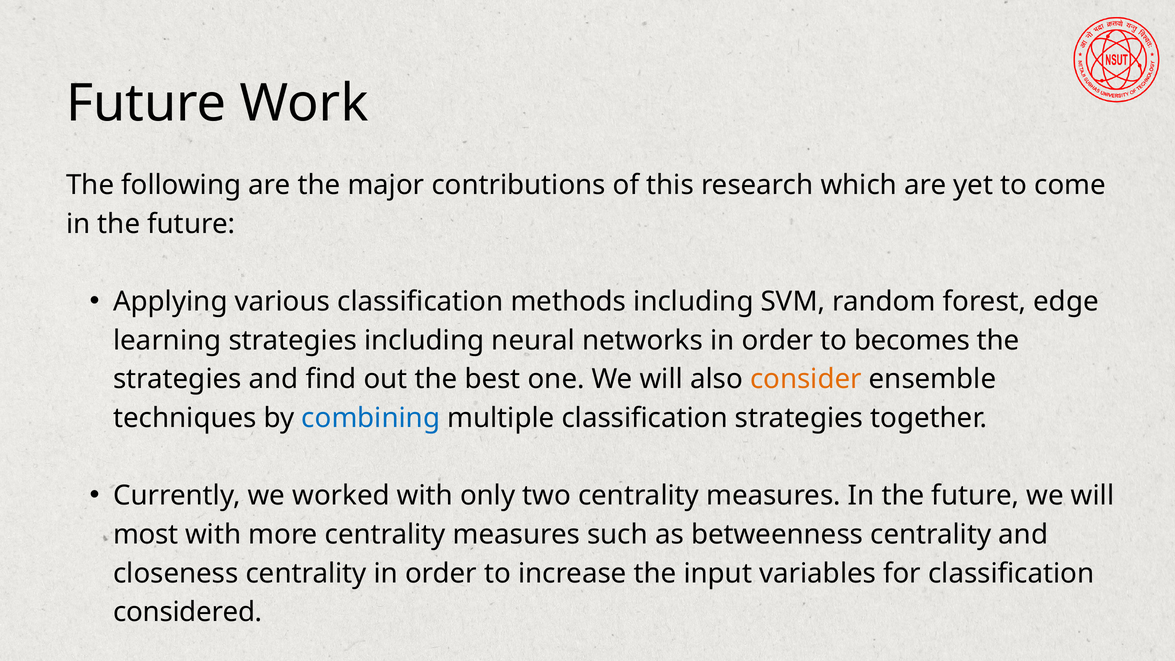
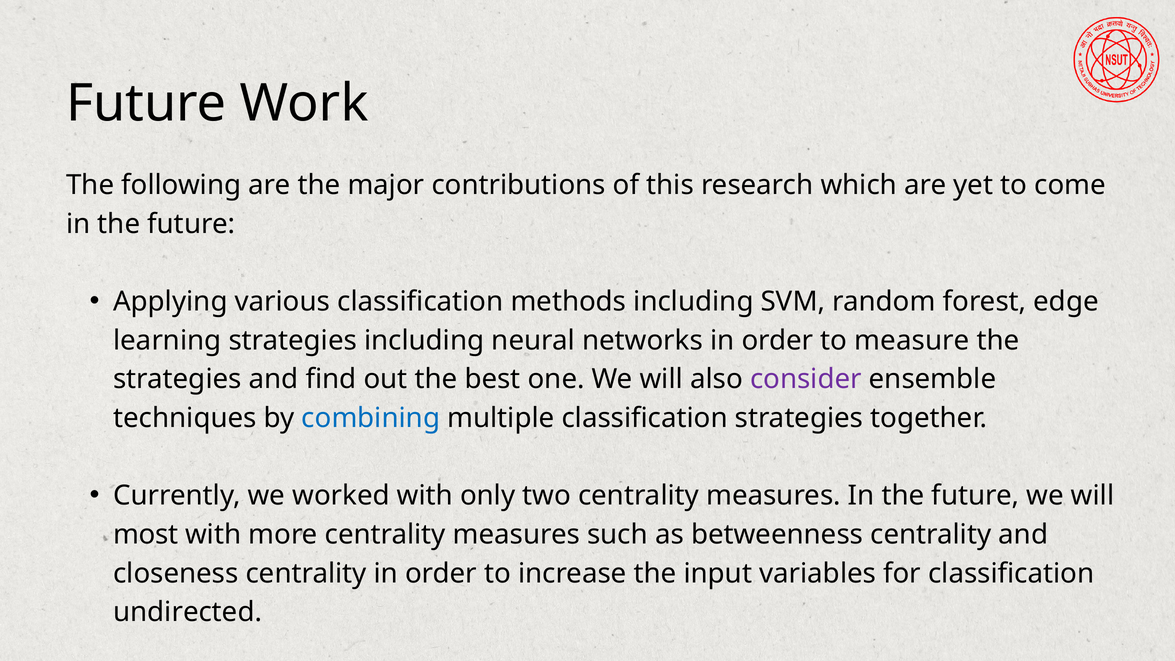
becomes: becomes -> measure (912, 340)
consider colour: orange -> purple (806, 379)
considered: considered -> undirected (188, 612)
